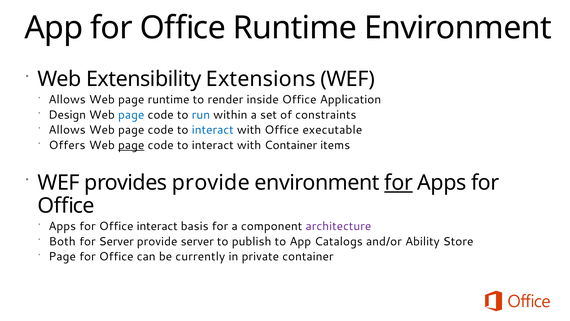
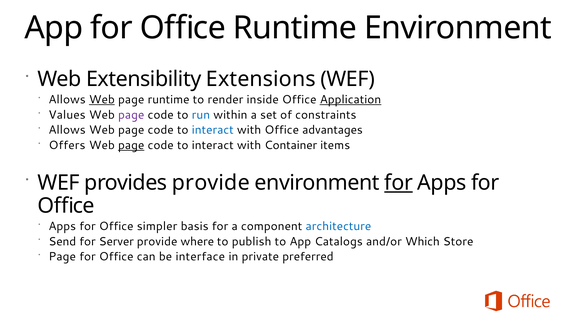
Web underline: none -> present (102, 100)
Application underline: none -> present (350, 100)
Design: Design -> Values (67, 115)
page colour: blue -> purple (131, 115)
executable: executable -> advantages (332, 130)
Office interact: interact -> simpler (157, 226)
architecture colour: purple -> blue (338, 226)
Both: Both -> Send (62, 241)
provide server: server -> where (197, 241)
Ability: Ability -> Which (422, 241)
currently: currently -> interface (200, 256)
private container: container -> preferred (308, 256)
